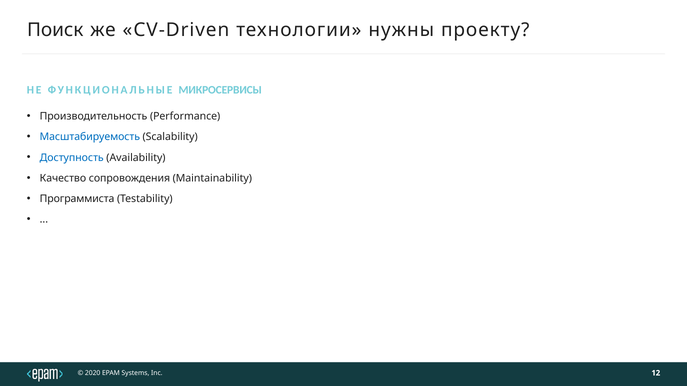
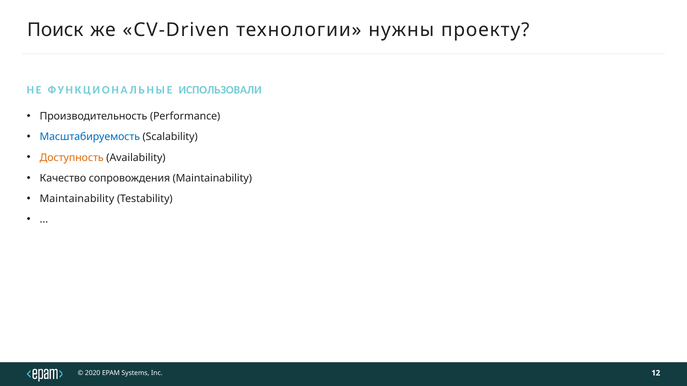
МИКРОСЕРВИСЫ: МИКРОСЕРВИСЫ -> ИСПОЛЬЗОВАЛИ (220, 90)
Доступность colour: blue -> orange (72, 158)
Программиста: Программиста -> Maintainability (77, 199)
